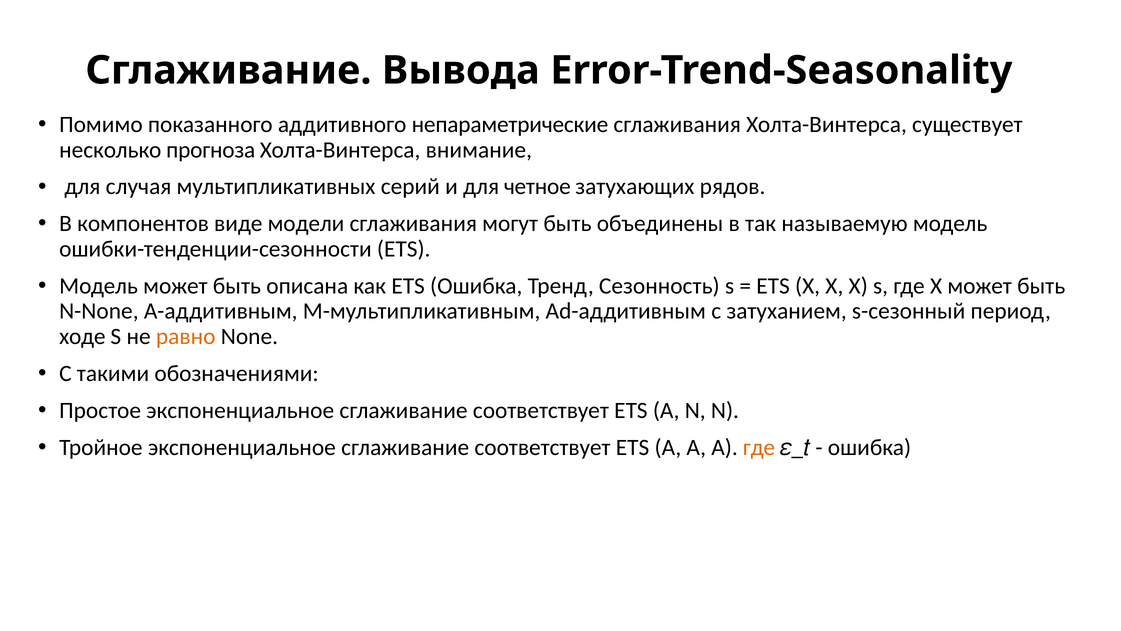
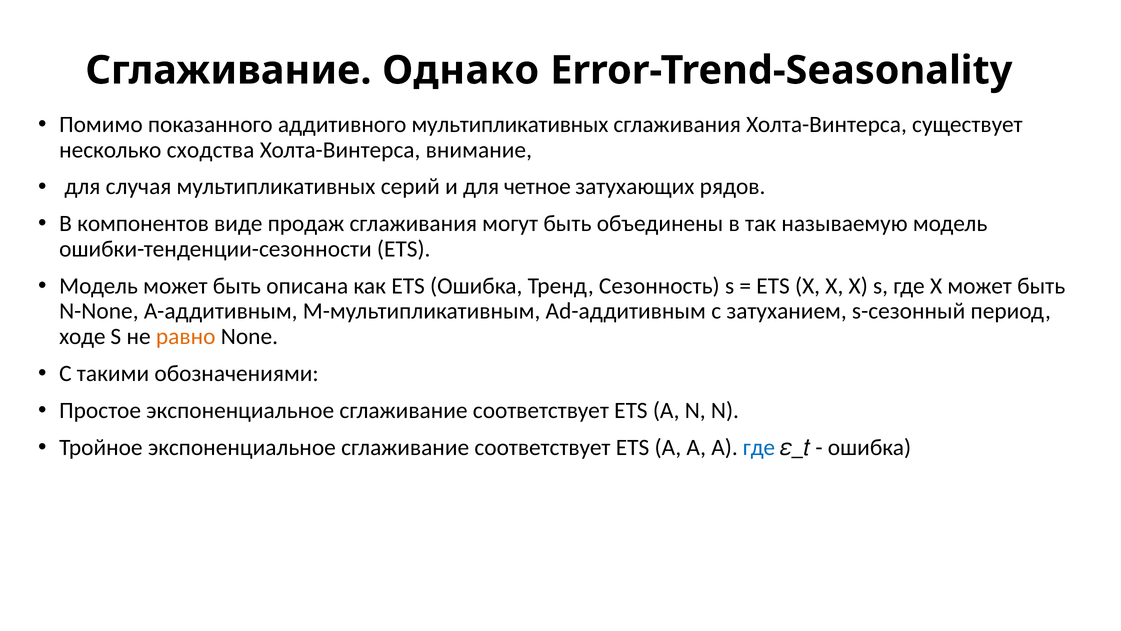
Вывода: Вывода -> Однако (461, 70)
аддитивного непараметрические: непараметрические -> мультипликативных (510, 124)
прогноза: прогноза -> сходства (211, 150)
модели: модели -> продаж (306, 224)
где colour: orange -> blue (759, 447)
